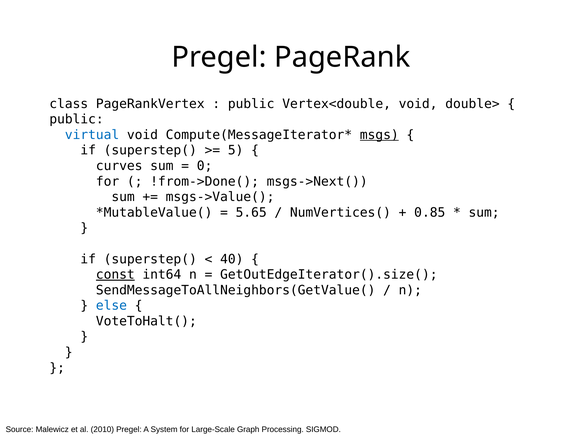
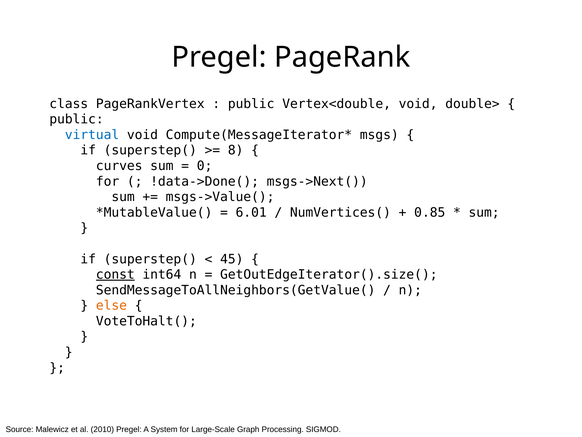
msgs underline: present -> none (379, 135)
5: 5 -> 8 (236, 150)
!from->Done(: !from->Done( -> !data->Done( (205, 181)
5.65: 5.65 -> 6.01 (251, 212)
40: 40 -> 45 (232, 259)
else colour: blue -> orange (111, 305)
